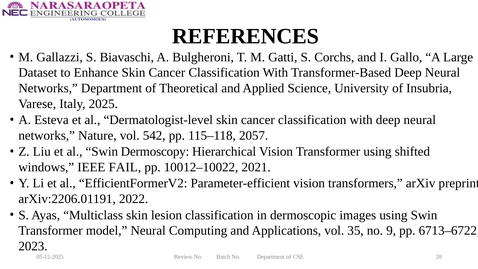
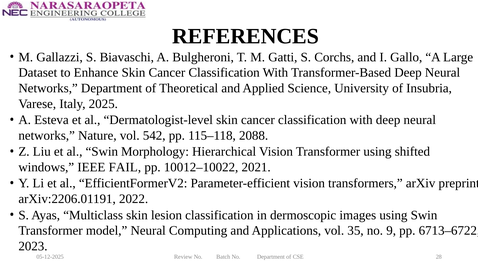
2057: 2057 -> 2088 (254, 135)
Dermoscopy: Dermoscopy -> Morphology (155, 152)
